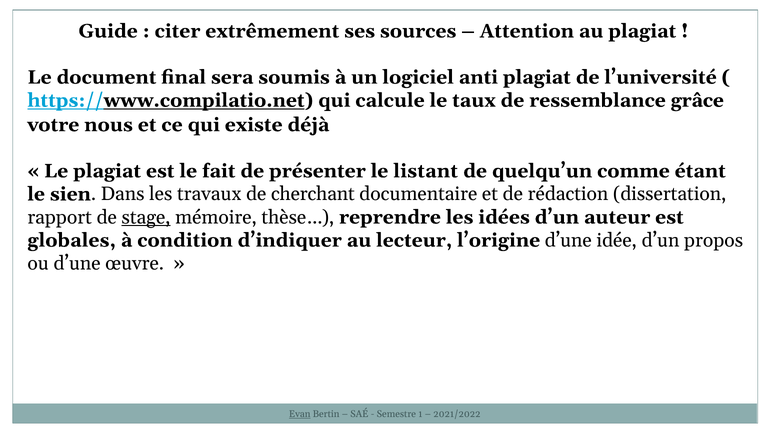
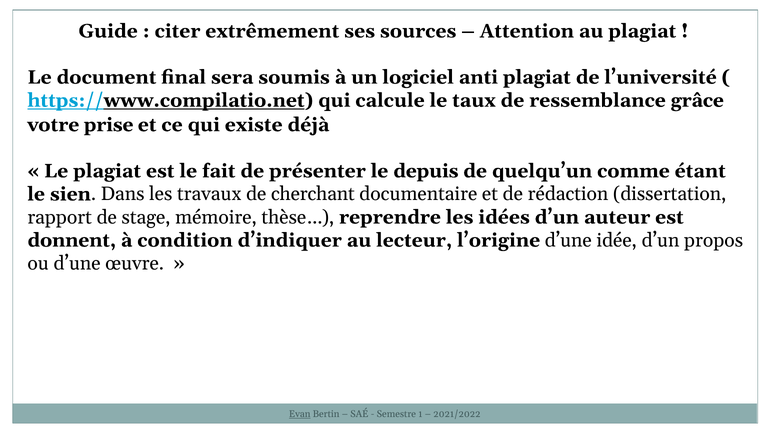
nous: nous -> prise (109, 125)
listant: listant -> depuis (426, 171)
stage underline: present -> none (146, 218)
globales: globales -> donnent (72, 241)
